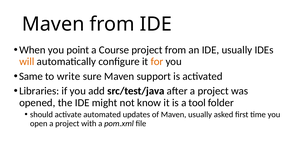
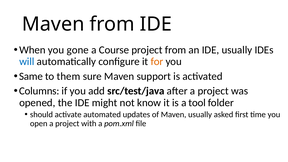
point: point -> gone (78, 50)
will colour: orange -> blue (27, 62)
write: write -> them (68, 76)
Libraries: Libraries -> Columns (39, 91)
